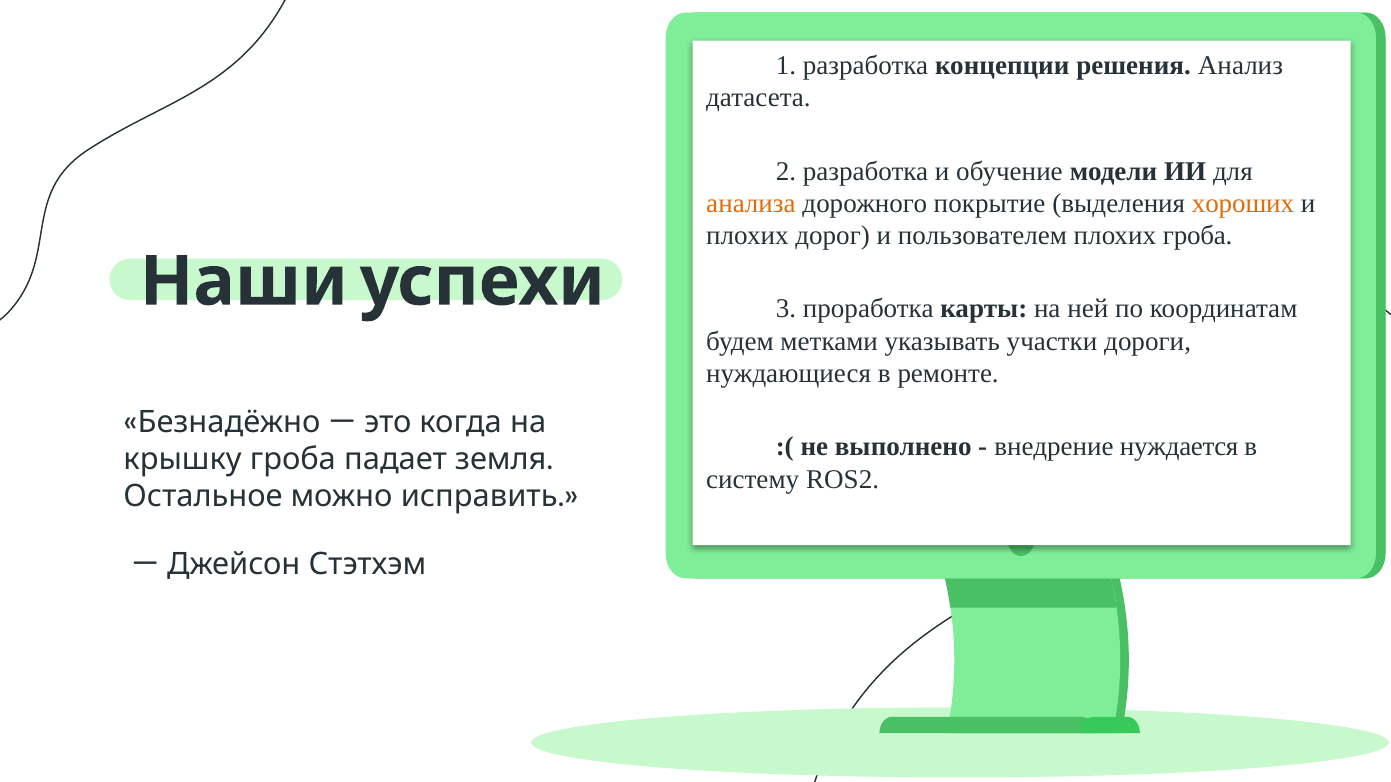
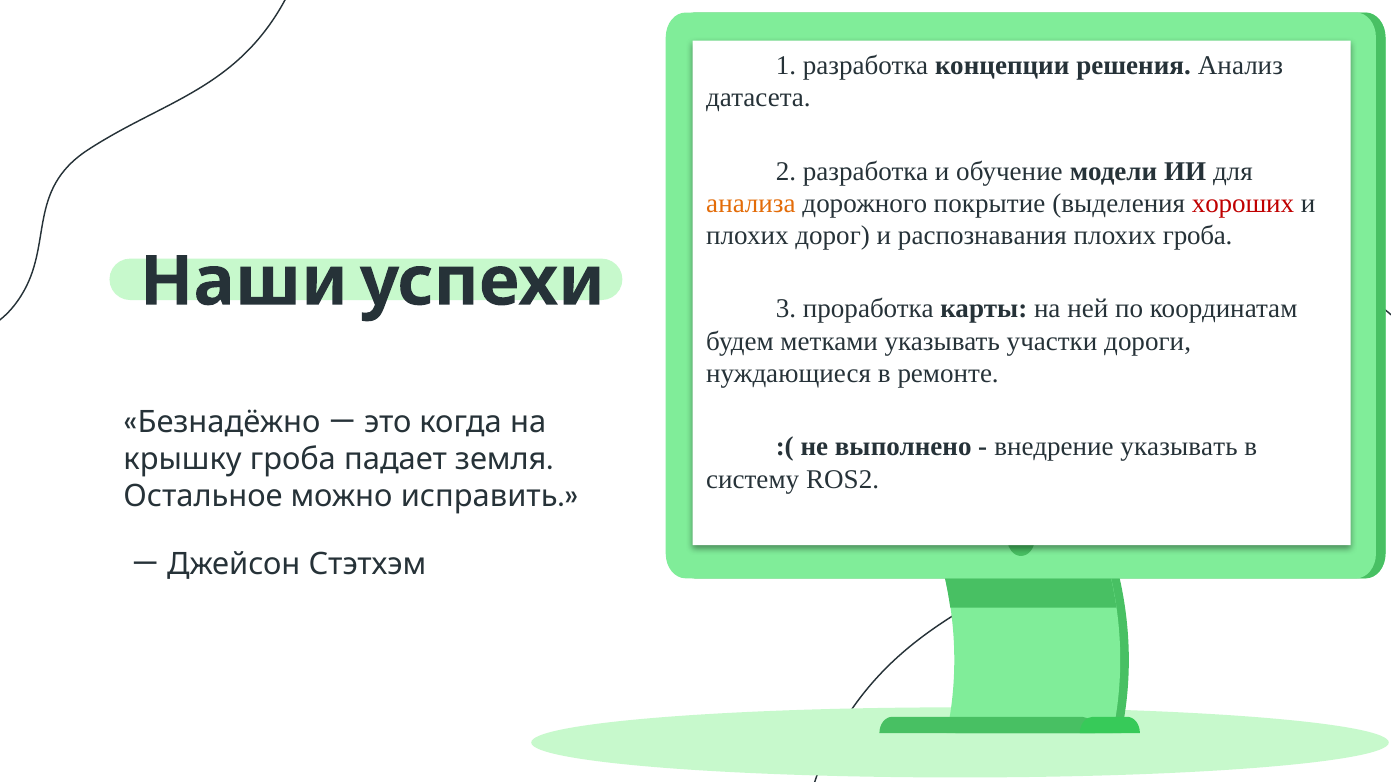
хороших colour: orange -> red (1243, 204)
пользователем: пользователем -> распознавания (982, 236)
внедрение нуждается: нуждается -> указывать (1179, 447)
